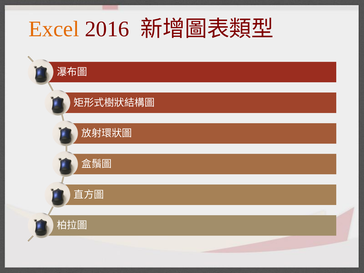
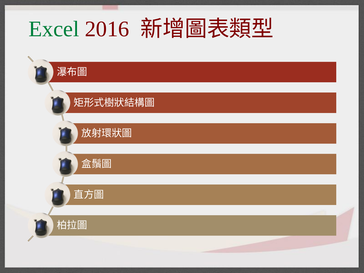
Excel colour: orange -> green (54, 29)
